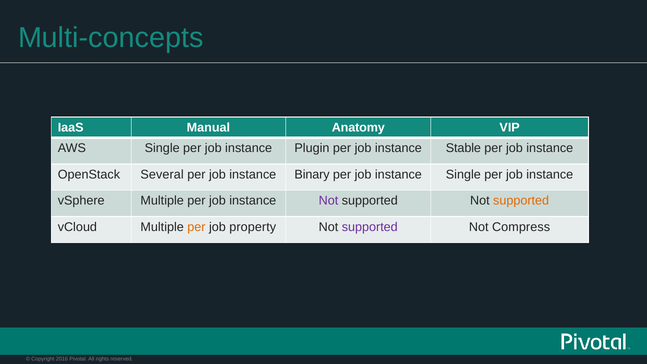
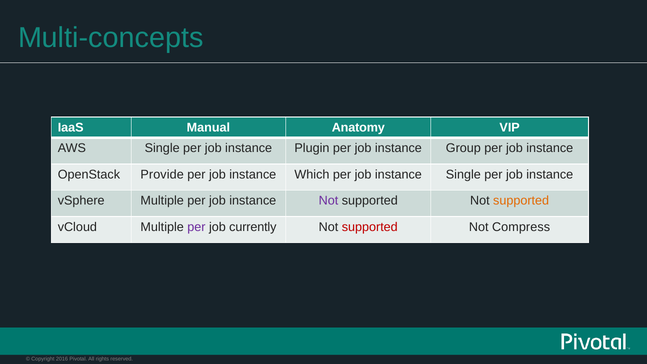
Stable: Stable -> Group (463, 148)
Several: Several -> Provide (162, 174)
Binary: Binary -> Which (312, 174)
per colour: orange -> purple (196, 227)
property: property -> currently (253, 227)
supported colour: purple -> red (370, 227)
